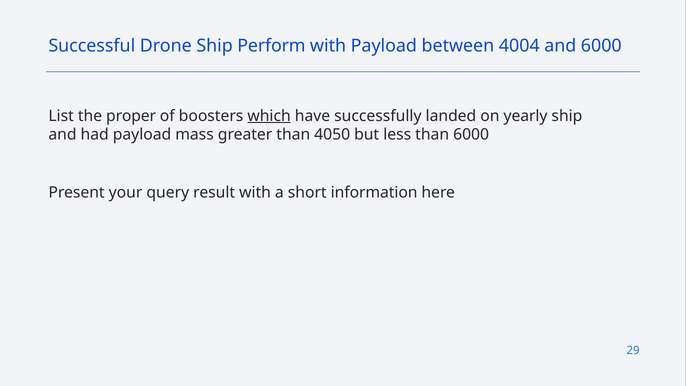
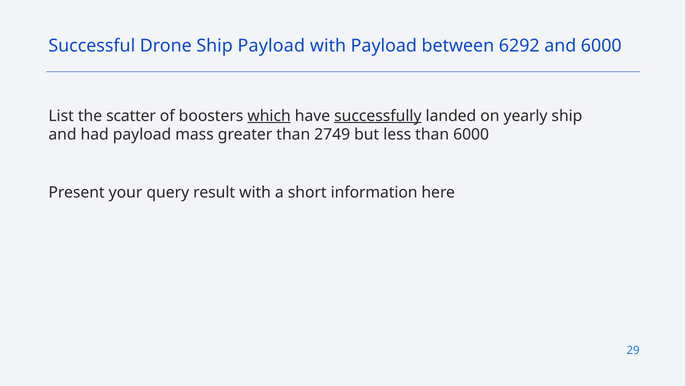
Ship Perform: Perform -> Payload (271, 46)
4004: 4004 -> 6292 (519, 46)
proper: proper -> scatter (131, 116)
successfully underline: none -> present (378, 116)
4050: 4050 -> 2749 (332, 135)
